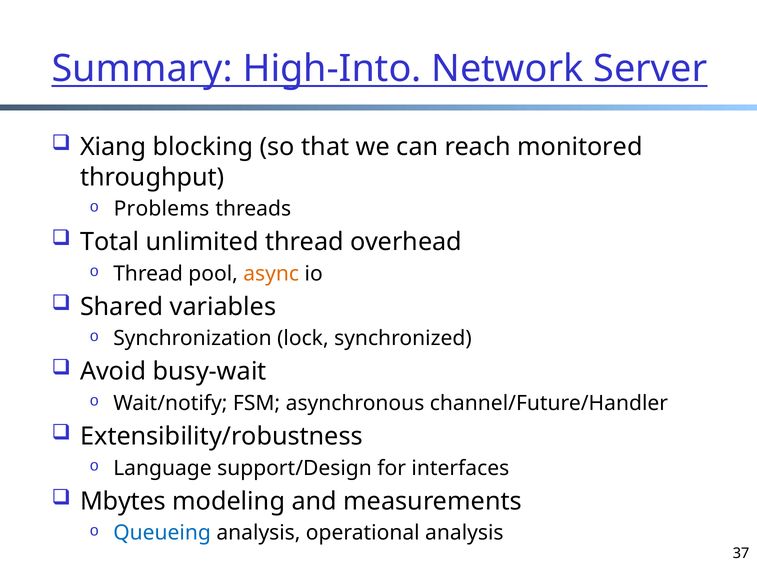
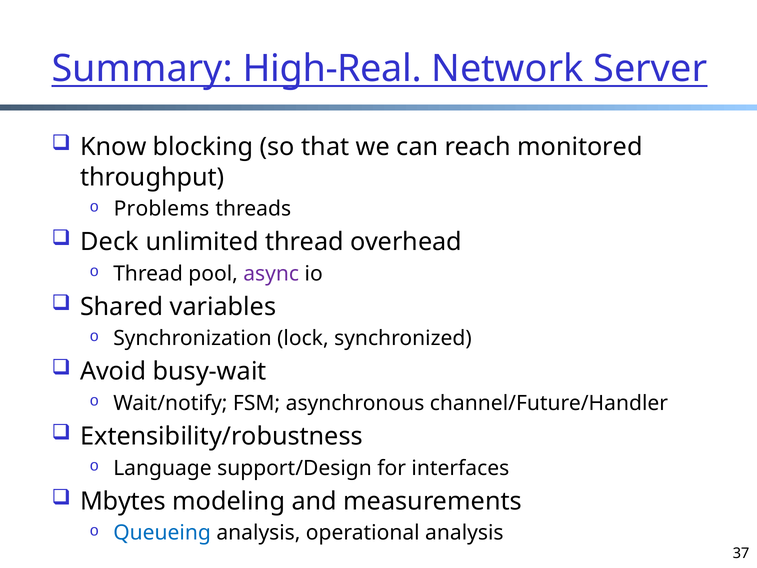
High-Into: High-Into -> High-Real (332, 69)
Xiang: Xiang -> Know (113, 147)
Total: Total -> Deck (110, 242)
async colour: orange -> purple (271, 274)
